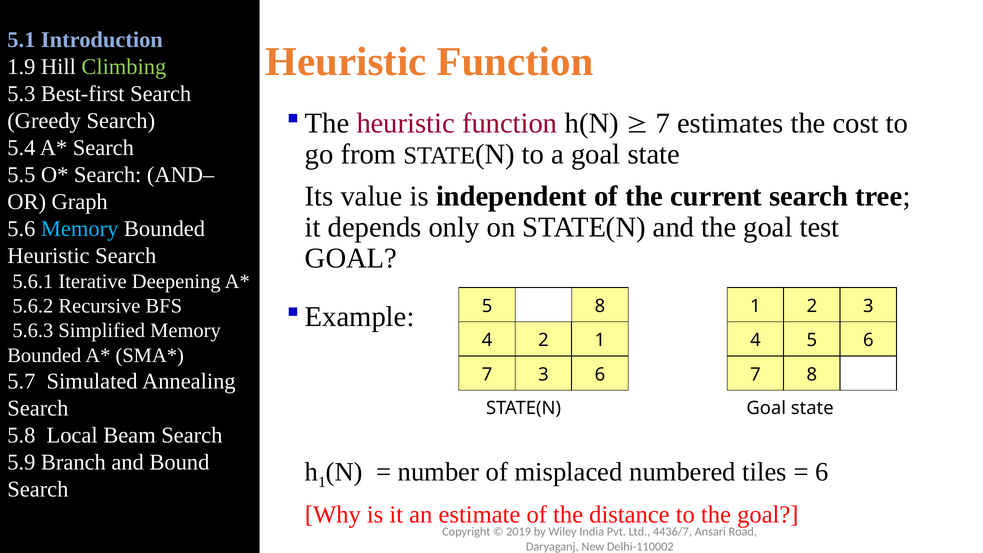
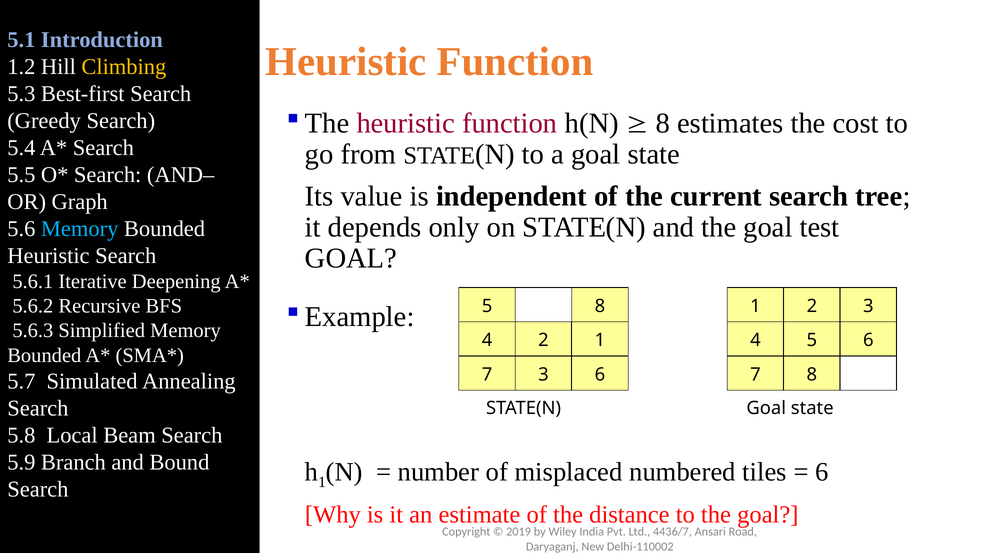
1.9: 1.9 -> 1.2 (21, 67)
Climbing colour: light green -> yellow (124, 67)
7: 7 -> 8 (663, 123)
